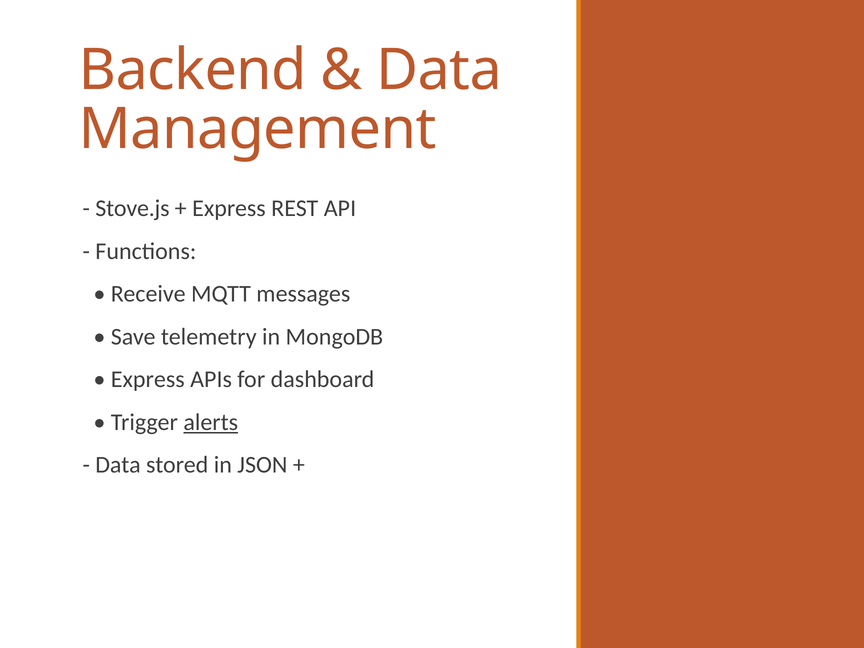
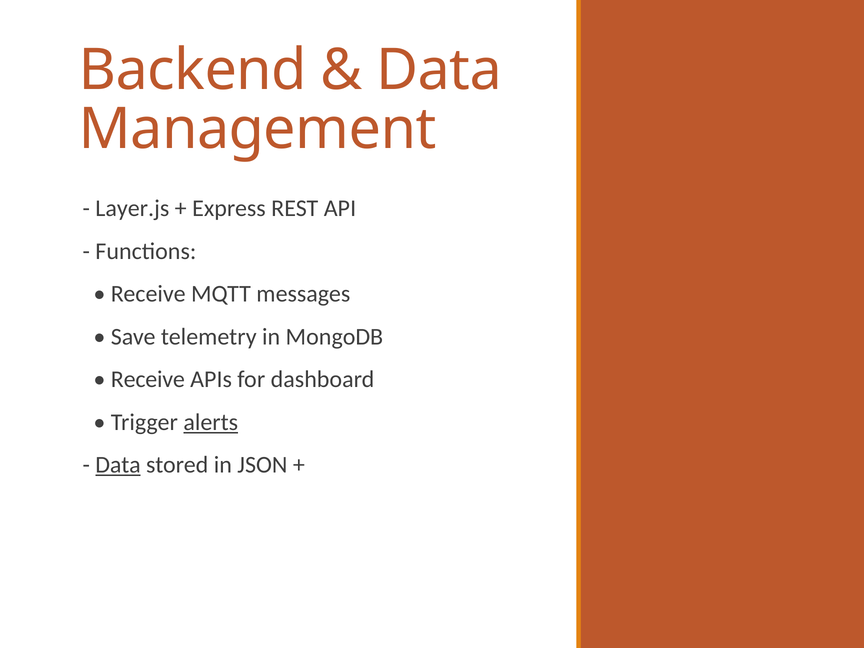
Stove.js: Stove.js -> Layer.js (132, 208)
Express: Express -> Receive (148, 379)
Data underline: none -> present (118, 465)
